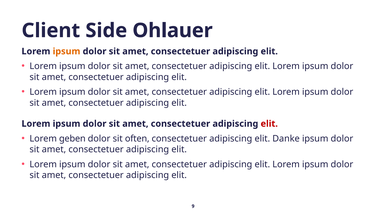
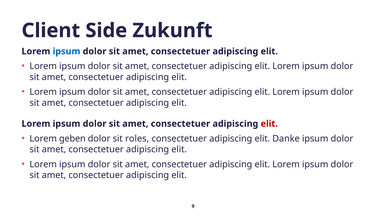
Ohlauer: Ohlauer -> Zukunft (172, 31)
ipsum colour: orange -> blue (66, 51)
often: often -> roles (137, 139)
